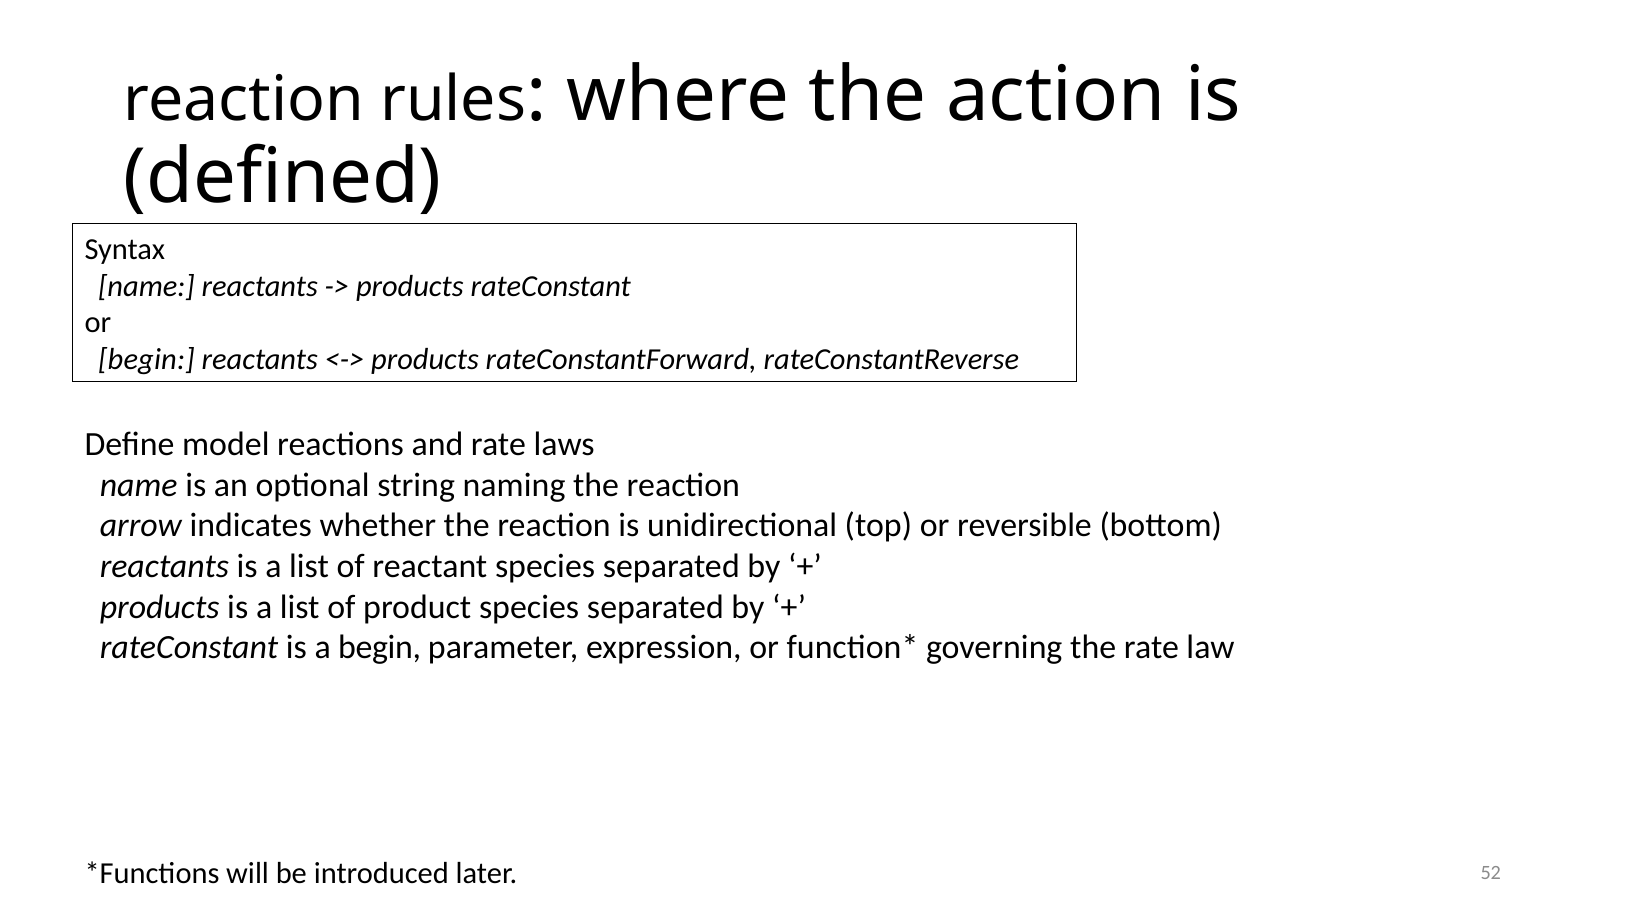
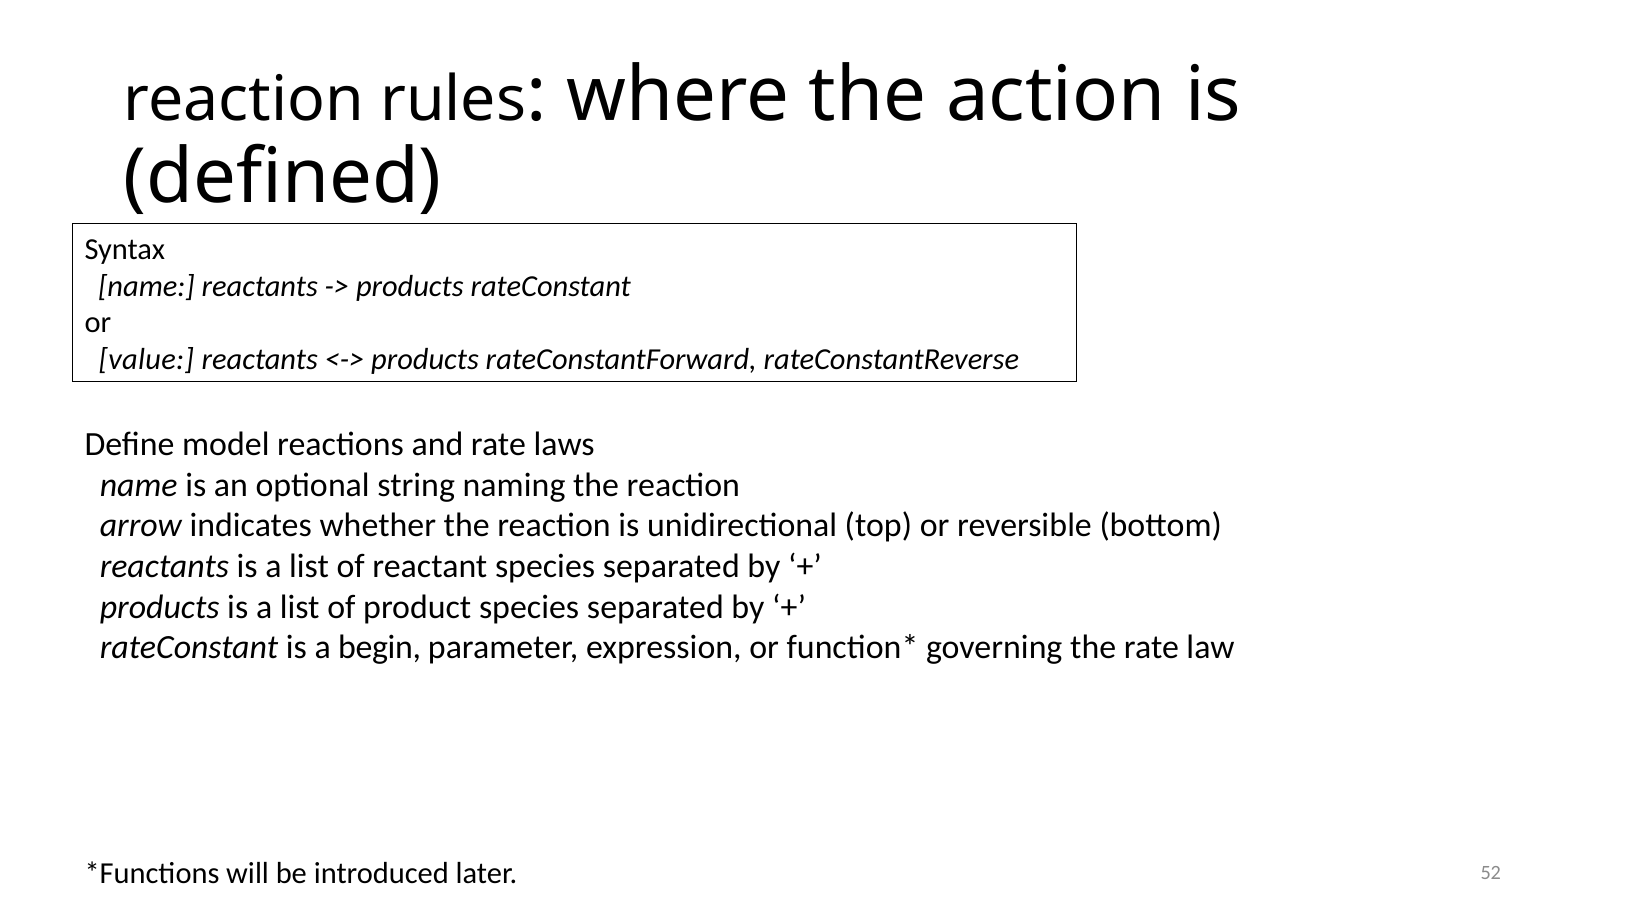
begin: begin -> value (146, 359)
